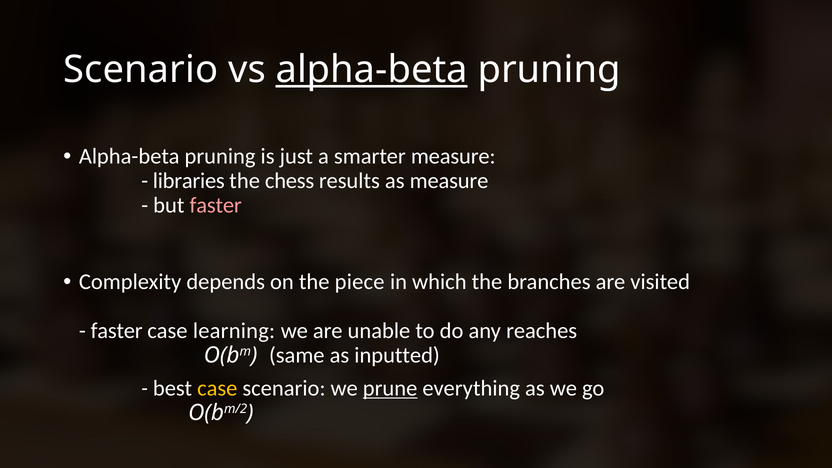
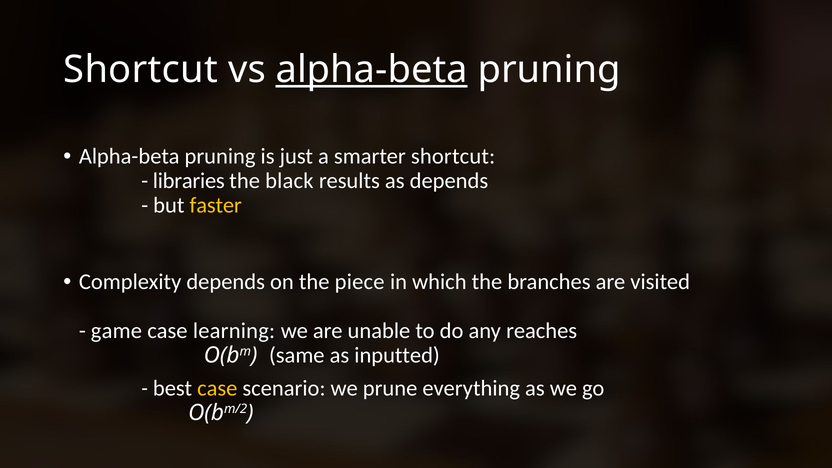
Scenario: Scenario -> Shortcut (141, 70)
smarter measure: measure -> shortcut (453, 156)
chess: chess -> black (289, 181)
as measure: measure -> depends (449, 181)
faster colour: pink -> yellow (216, 205)
faster: faster -> game (116, 331)
prune underline: present -> none (390, 388)
